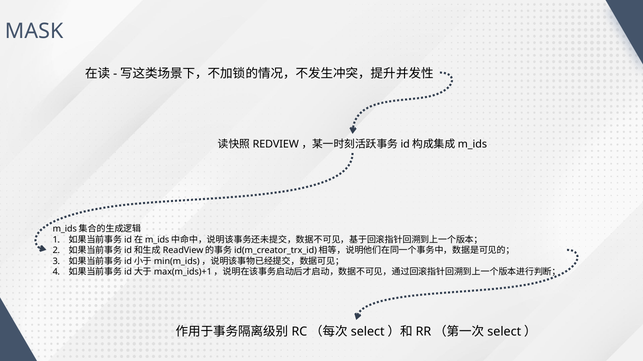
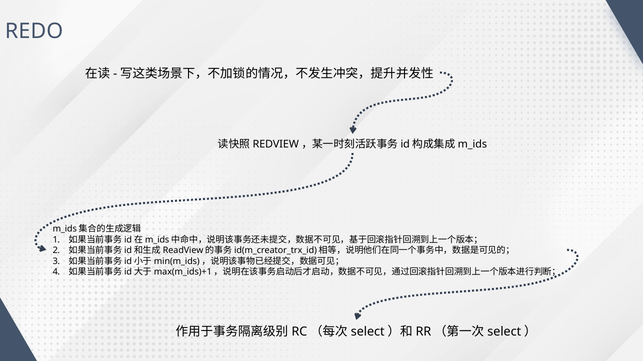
MASK: MASK -> REDO (34, 31)
